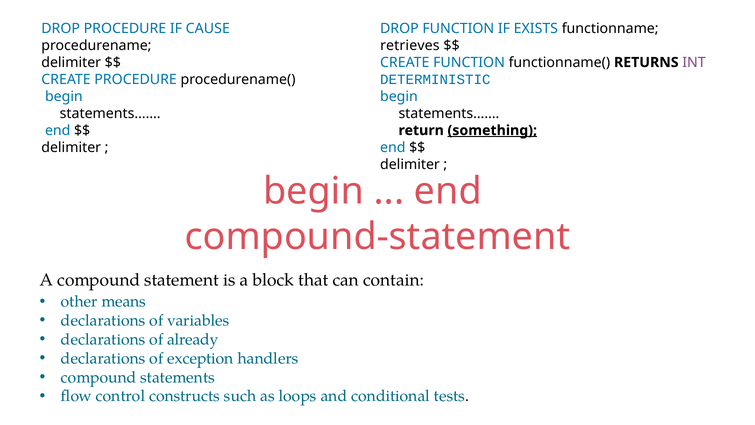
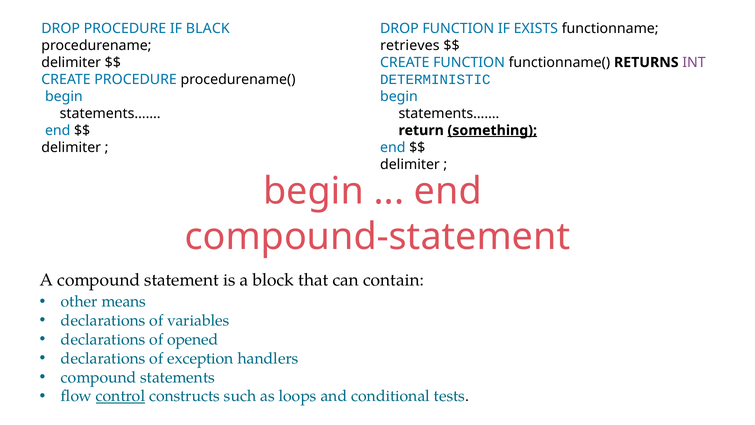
CAUSE: CAUSE -> BLACK (208, 28)
already: already -> opened (193, 339)
control underline: none -> present (120, 396)
